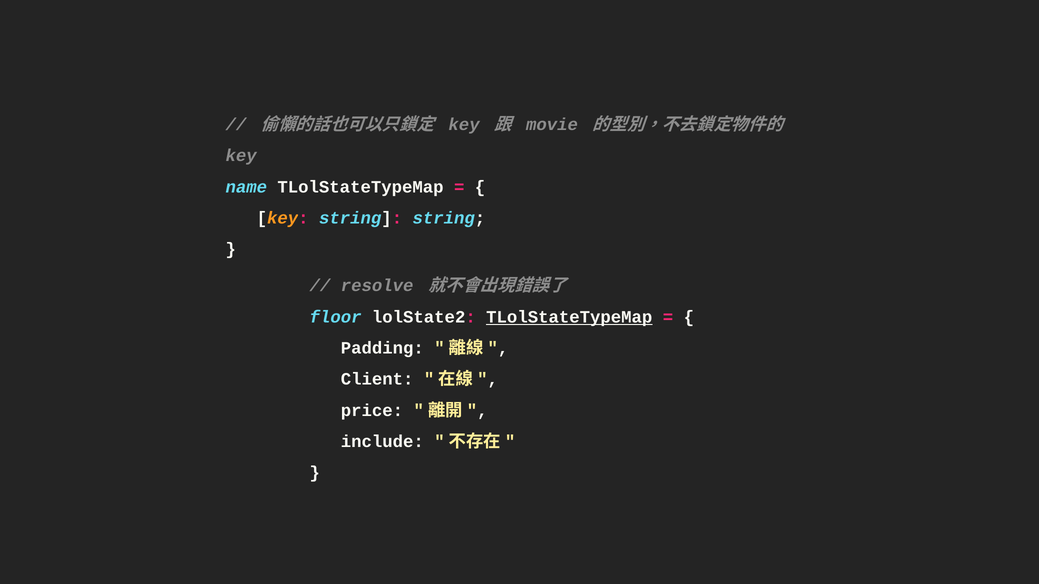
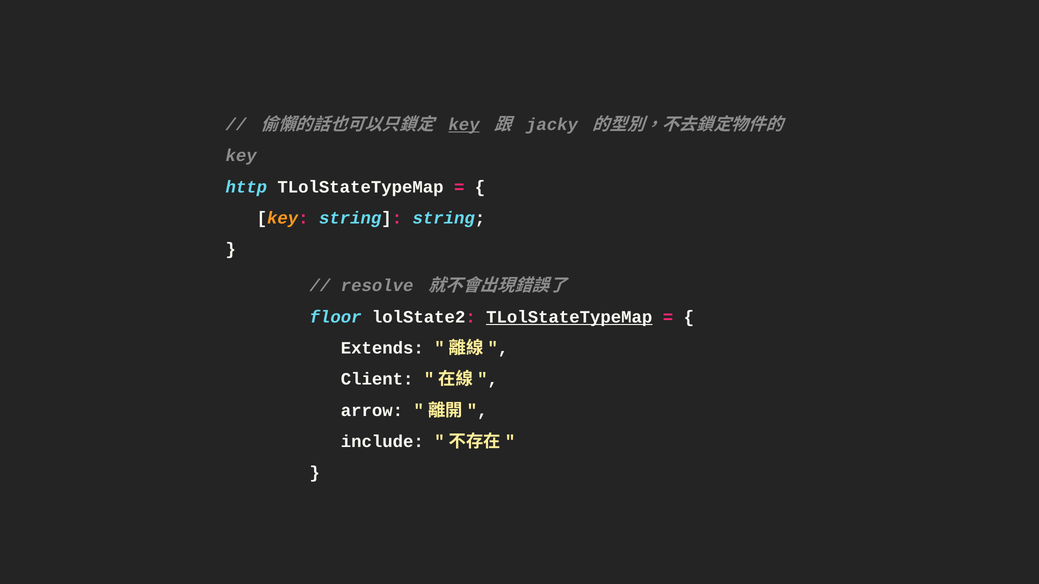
key underline: none -> present (464, 125)
movie: movie -> jacky (552, 125)
name: name -> http (246, 187)
Padding: Padding -> Extends (382, 348)
price: price -> arrow (372, 411)
